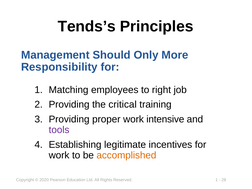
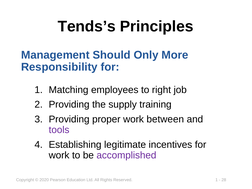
critical: critical -> supply (123, 105)
intensive: intensive -> between (165, 119)
accomplished colour: orange -> purple (126, 155)
